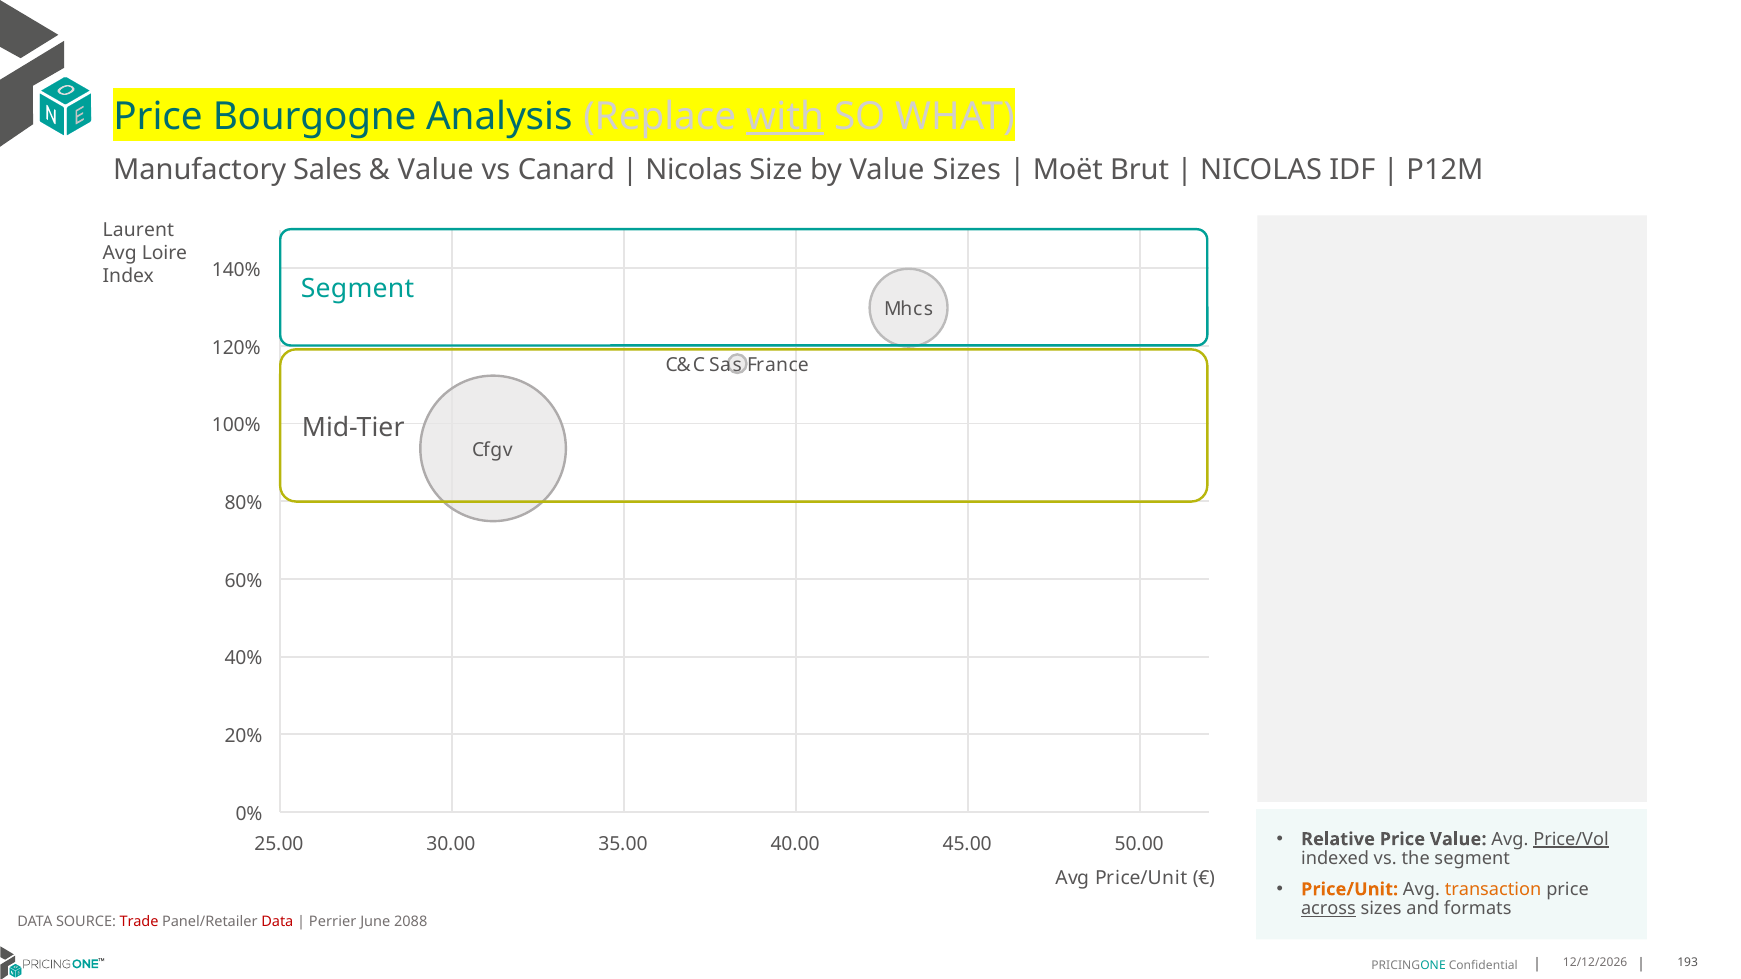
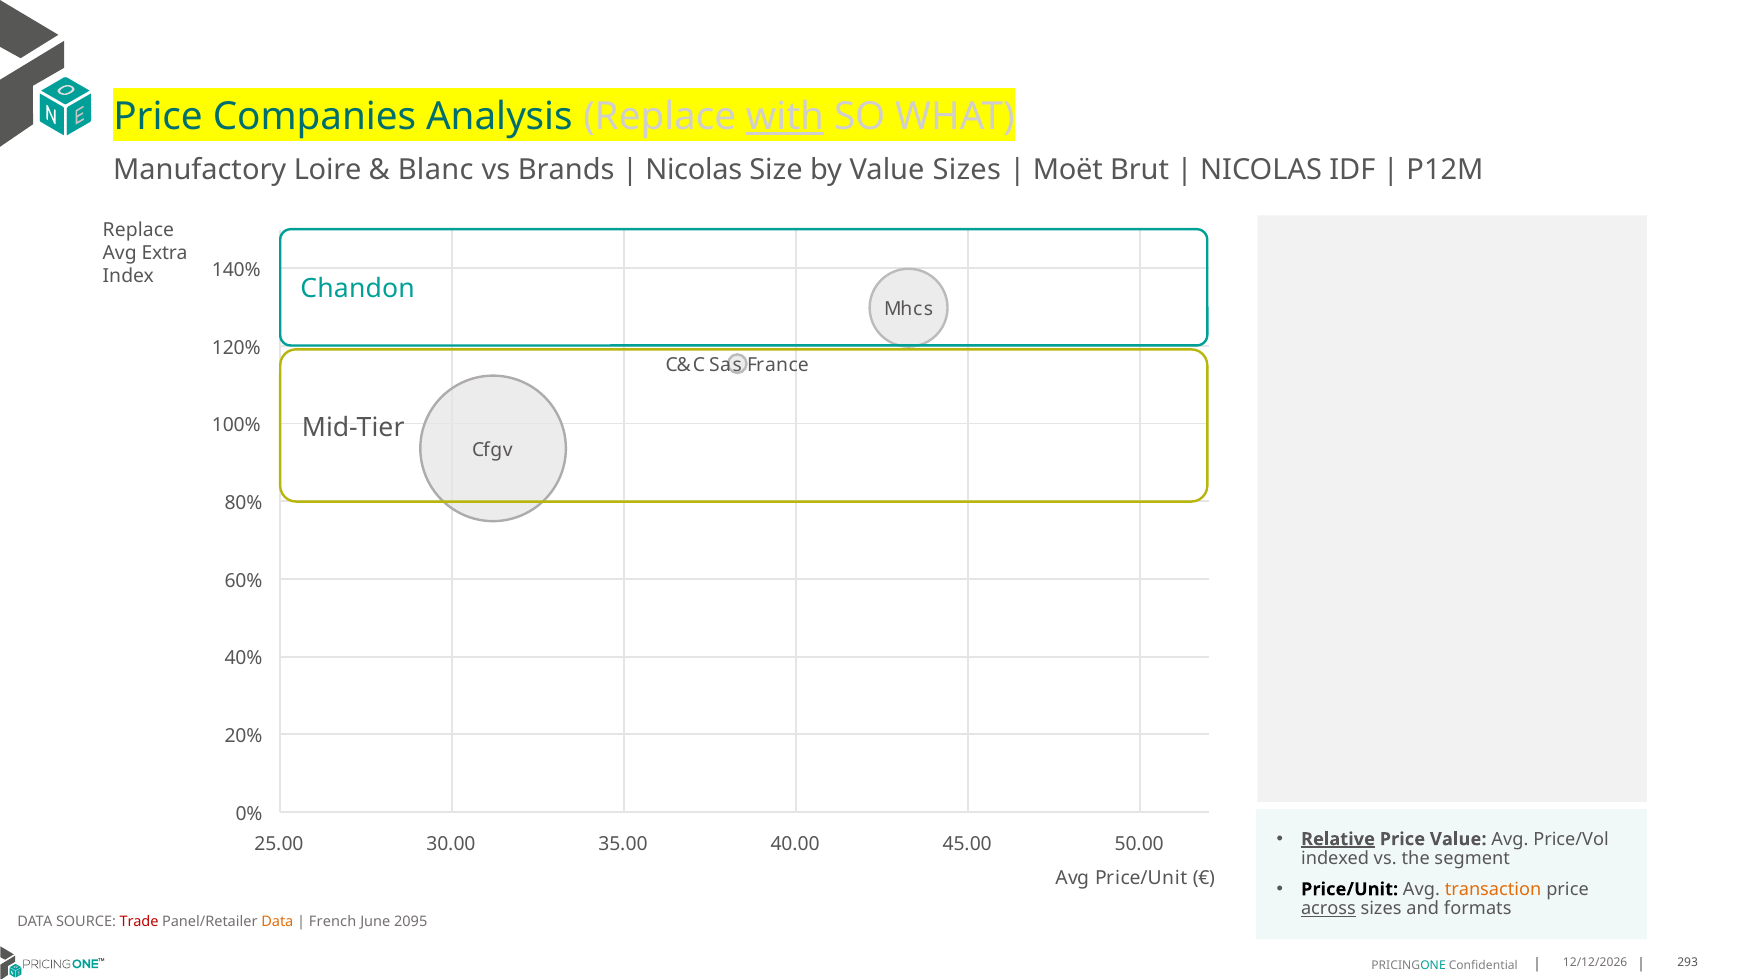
Bourgogne: Bourgogne -> Companies (314, 117)
Sales: Sales -> Loire (328, 170)
Value: Value -> Blanc (436, 170)
Canard: Canard -> Brands (566, 170)
Laurent: Laurent -> Replace (138, 230)
Loire: Loire -> Extra (165, 253)
Segment: Segment -> Chandon (358, 289)
Relative underline: none -> present (1338, 839)
Price/Vol underline: present -> none (1571, 839)
Price/Unit colour: orange -> black (1350, 890)
Data colour: red -> orange (277, 922)
Perrier: Perrier -> French (333, 922)
2088: 2088 -> 2095 (411, 922)
193: 193 -> 293 (1688, 963)
